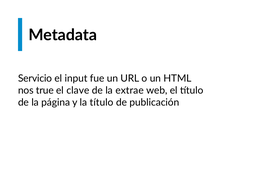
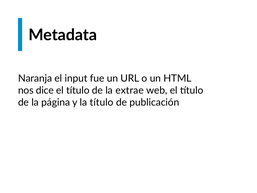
Servicio: Servicio -> Naranja (35, 78)
true: true -> dice (45, 90)
clave: clave -> título (78, 90)
